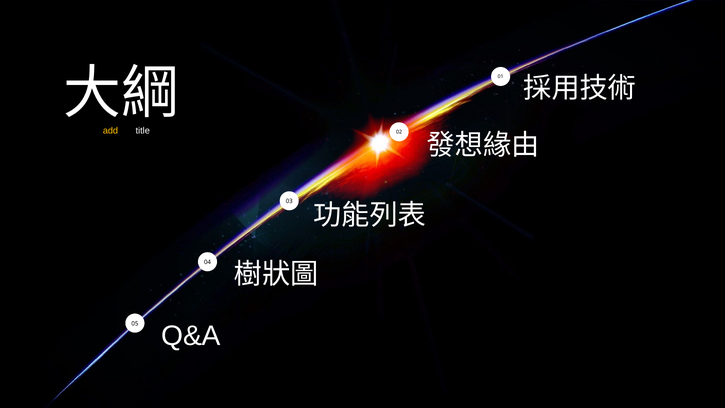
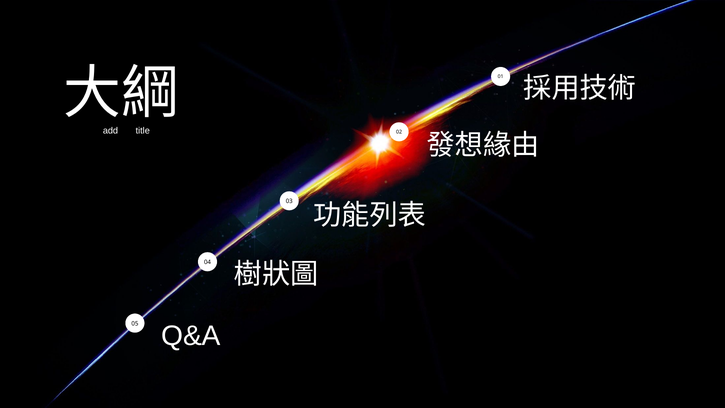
add colour: yellow -> white (110, 131)
